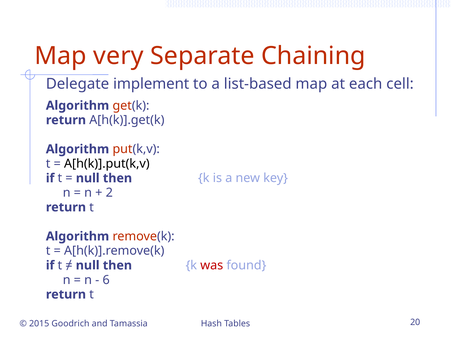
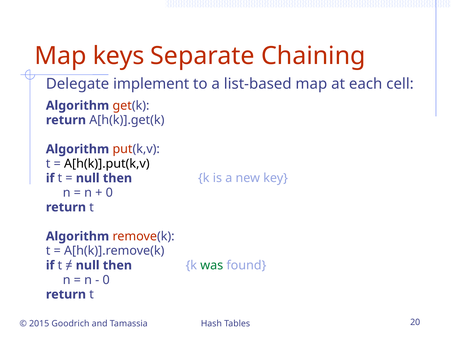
very: very -> keys (119, 56)
2: 2 -> 0 (109, 193)
was colour: red -> green (212, 266)
6: 6 -> 0 (106, 280)
